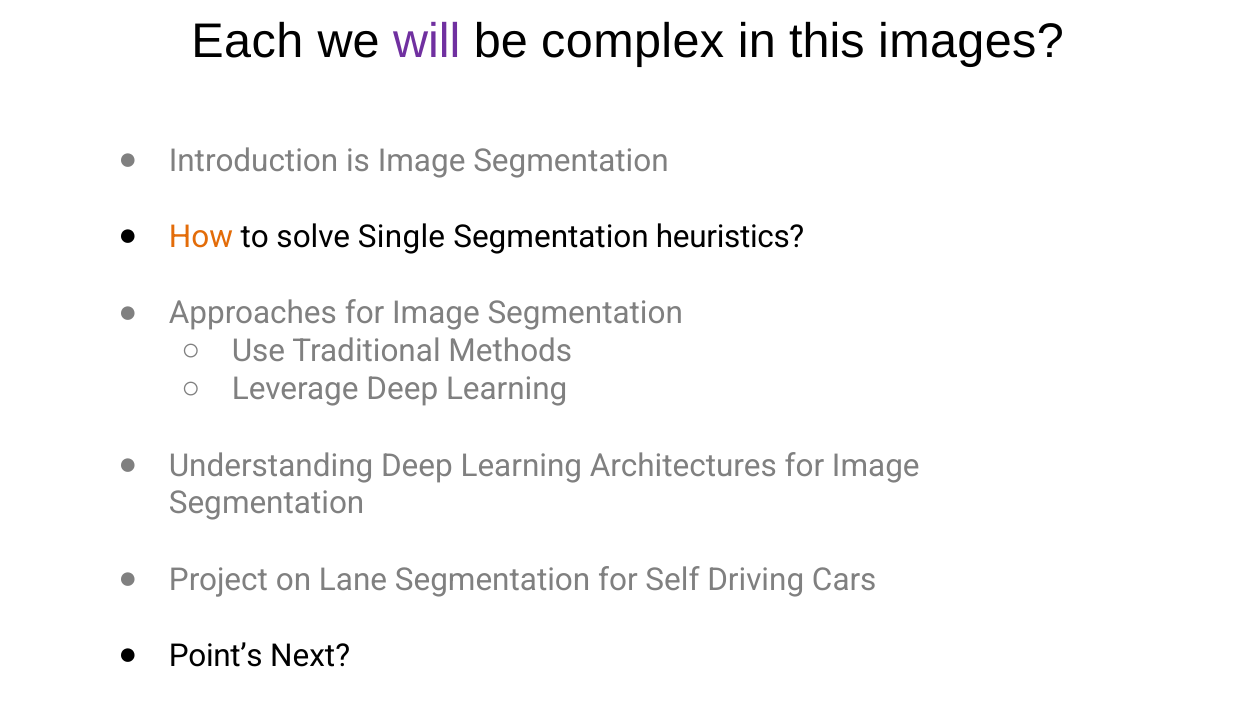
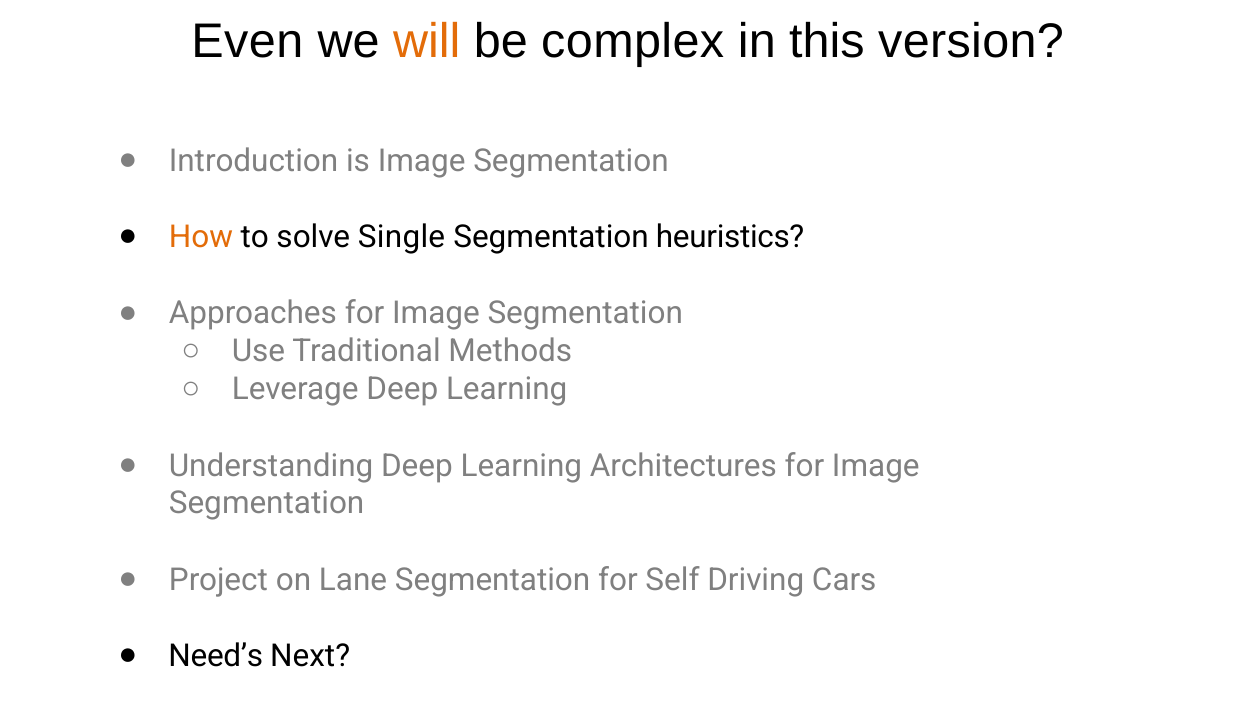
Each: Each -> Even (247, 41)
will colour: purple -> orange (427, 41)
images: images -> version (971, 41)
Point’s: Point’s -> Need’s (216, 656)
